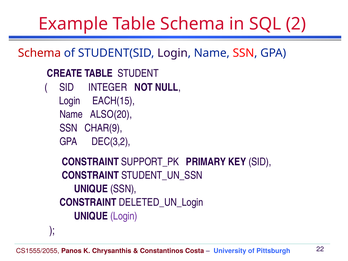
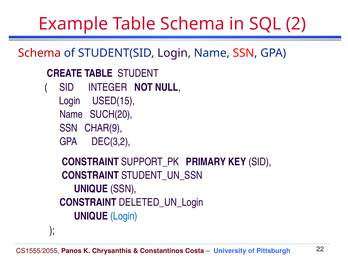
EACH(15: EACH(15 -> USED(15 (114, 101)
ALSO(20: ALSO(20 -> SUCH(20 (111, 114)
Login colour: purple -> blue (124, 216)
